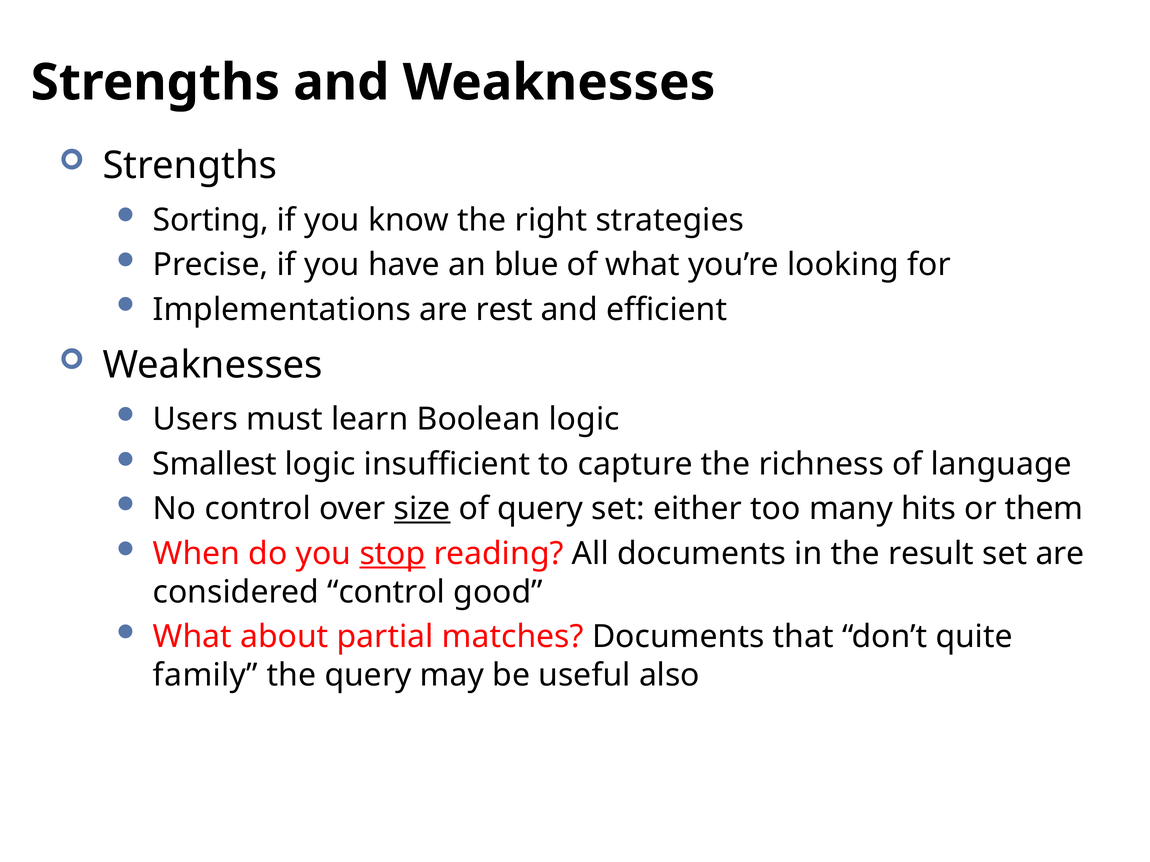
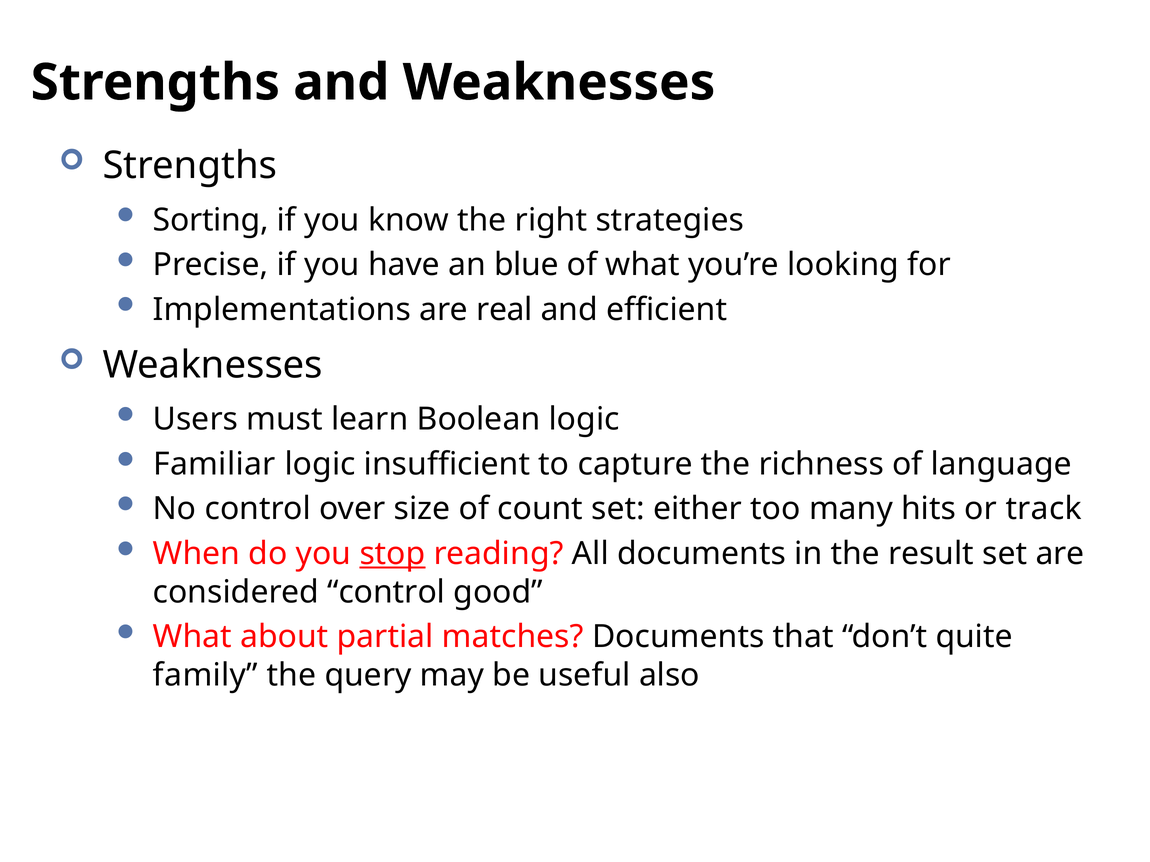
rest: rest -> real (504, 310)
Smallest: Smallest -> Familiar (214, 464)
size underline: present -> none (422, 509)
of query: query -> count (540, 509)
them: them -> track (1044, 509)
